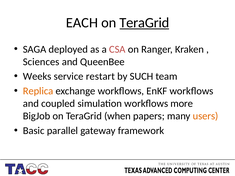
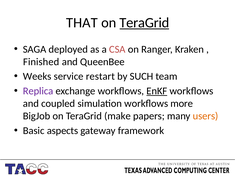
EACH: EACH -> THAT (82, 23)
Sciences: Sciences -> Finished (41, 62)
Replica colour: orange -> purple (38, 91)
EnKF underline: none -> present (157, 91)
when: when -> make (117, 116)
parallel: parallel -> aspects (62, 131)
